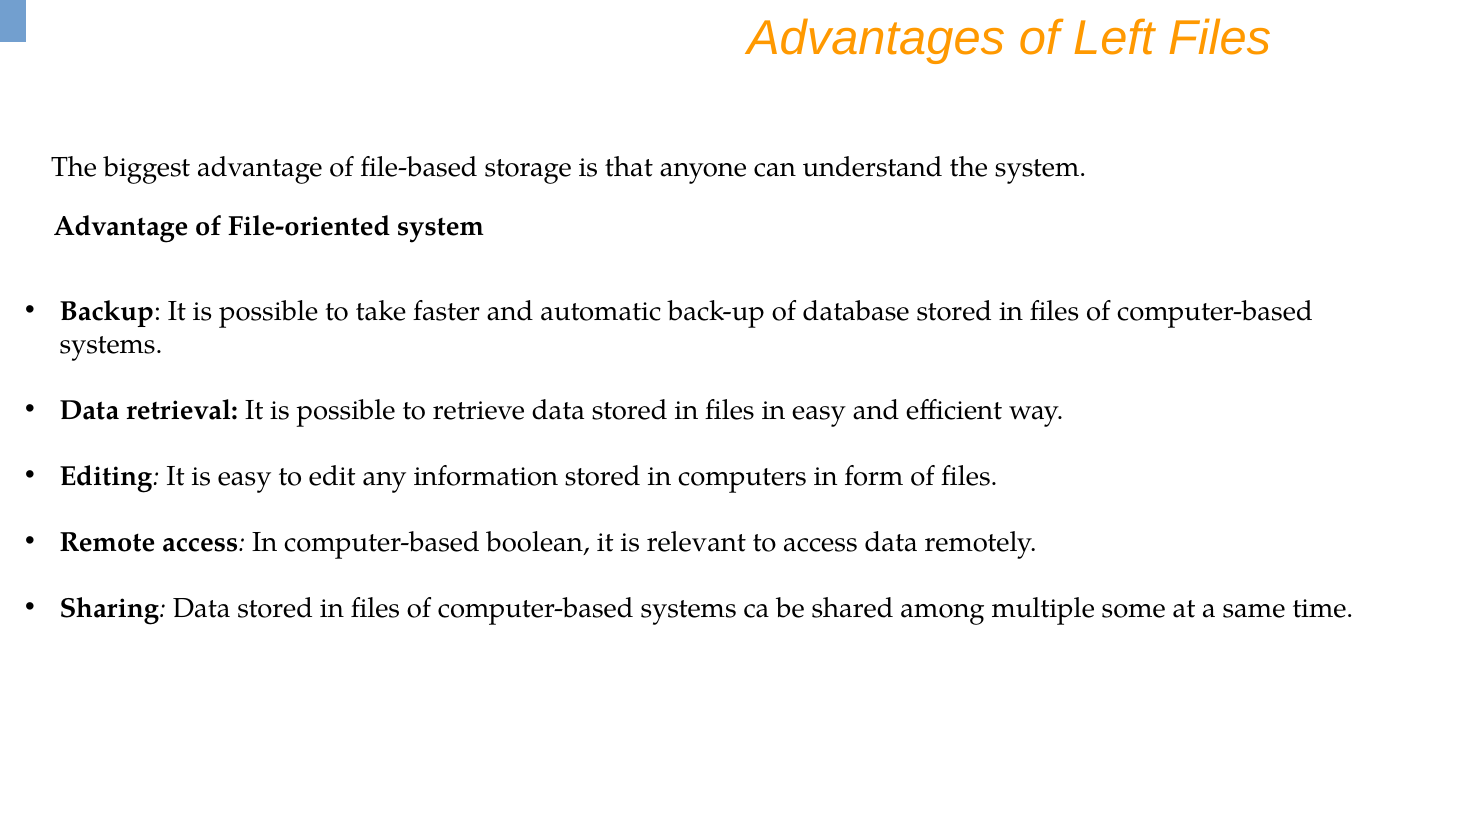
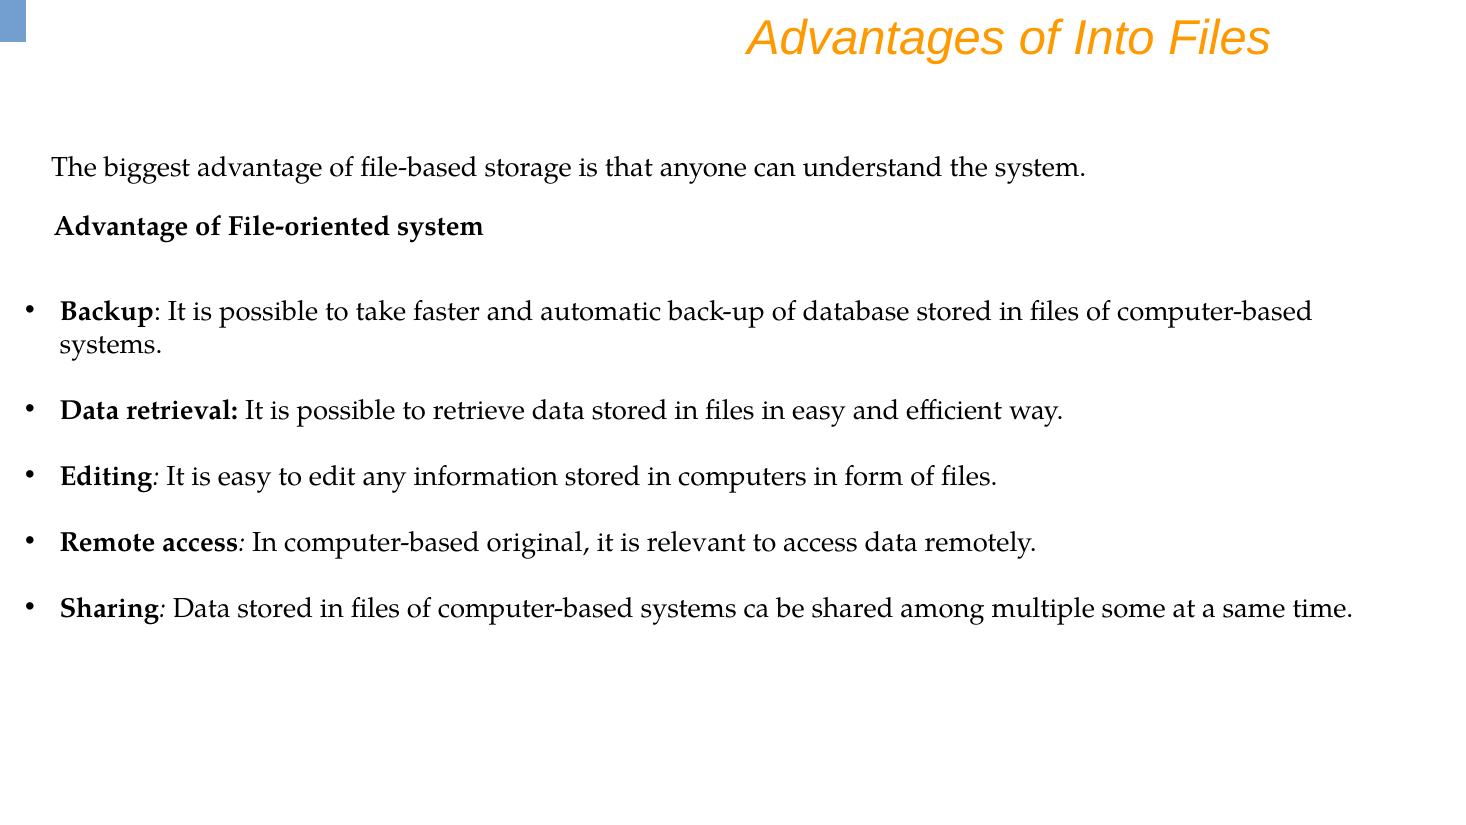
Left: Left -> Into (1114, 38)
boolean: boolean -> original (538, 542)
